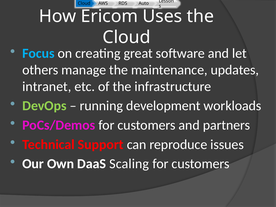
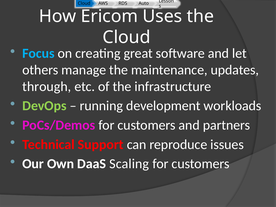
intranet: intranet -> through (47, 87)
